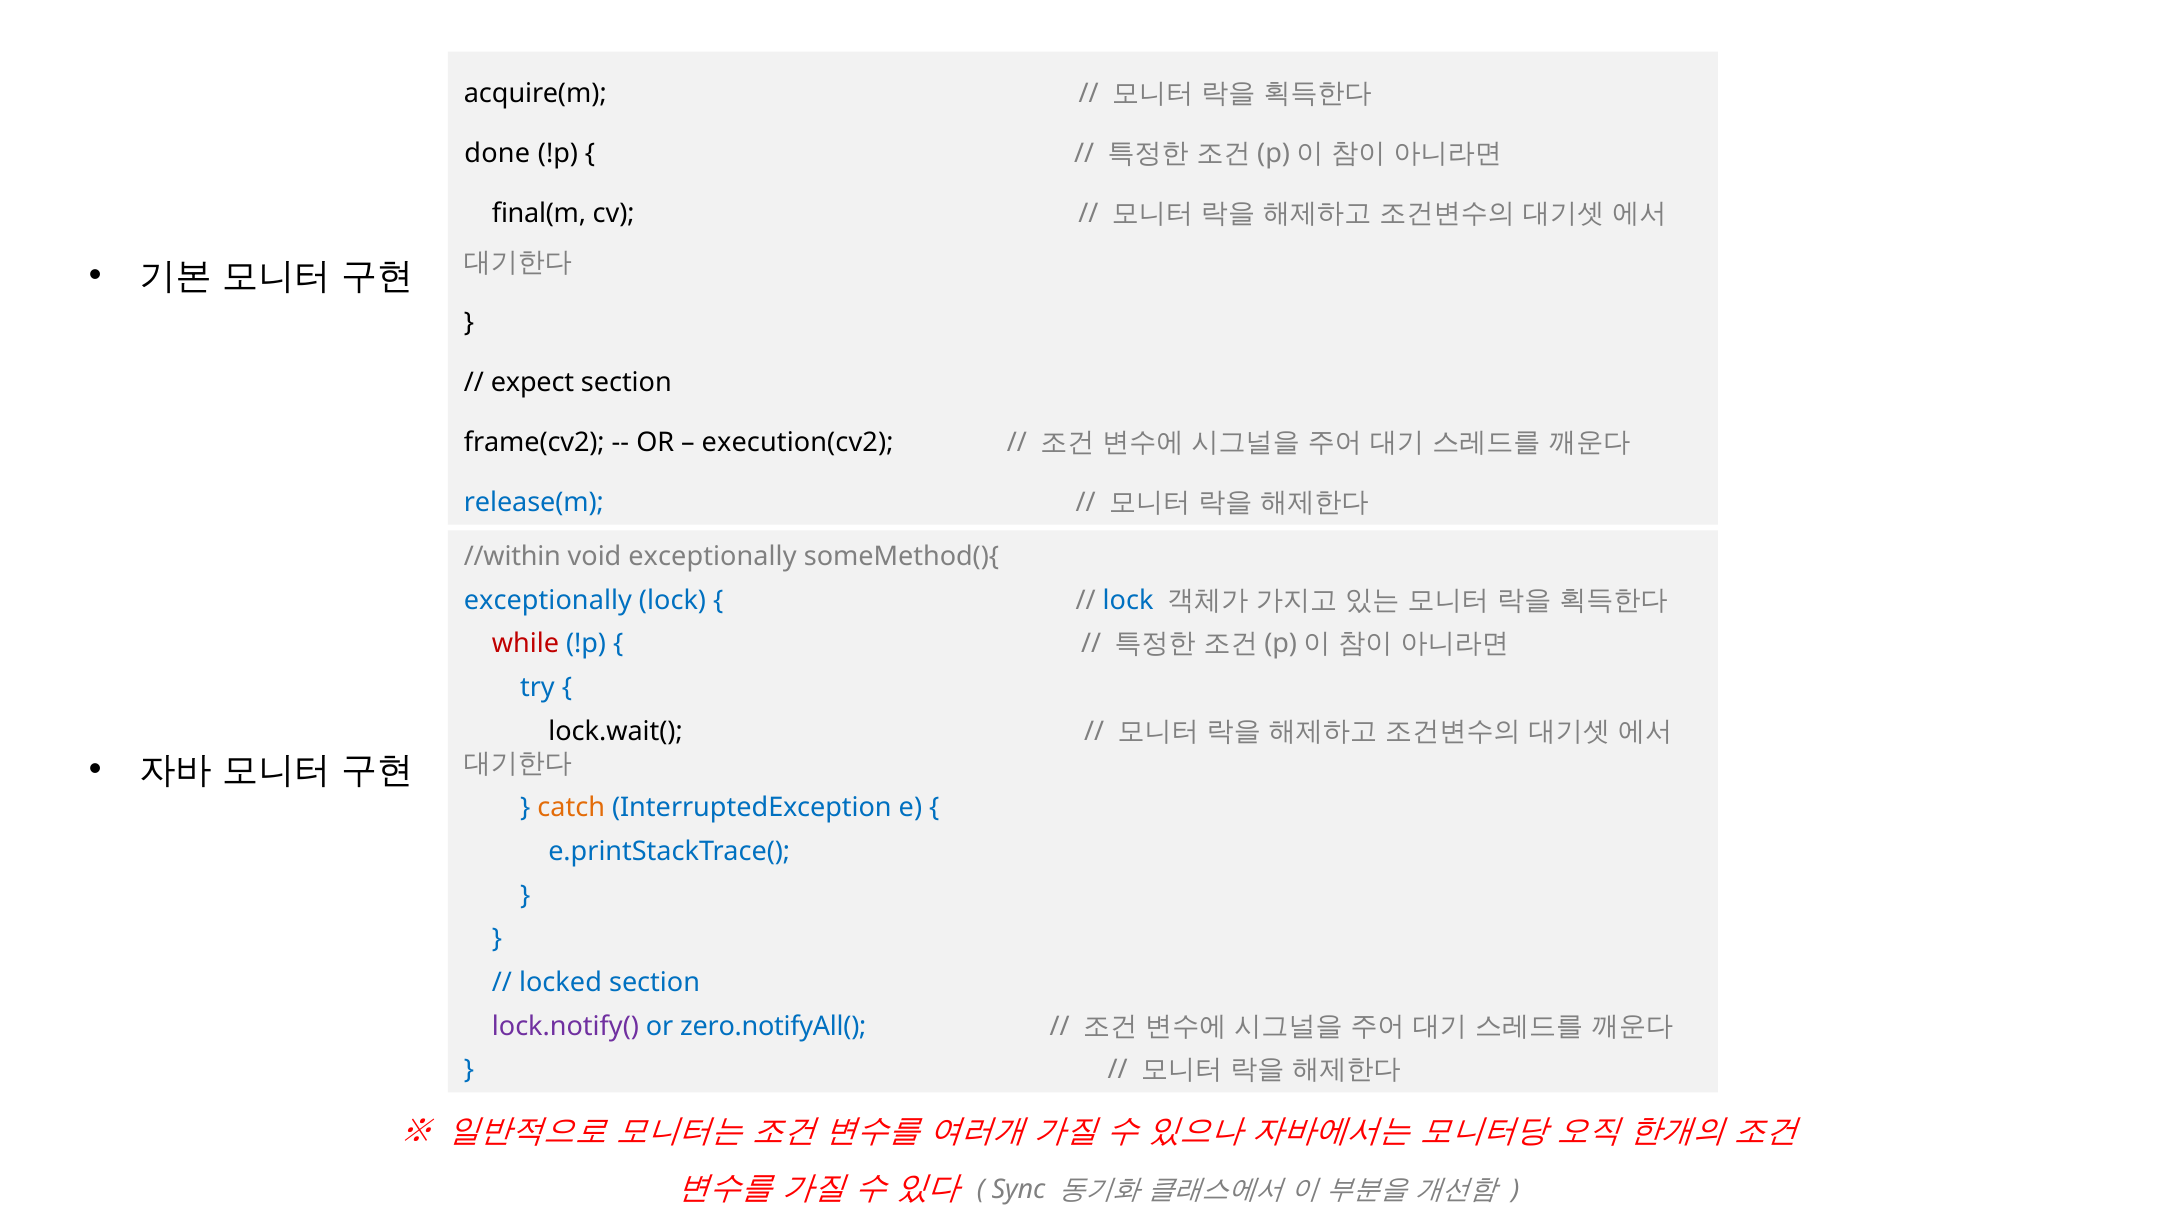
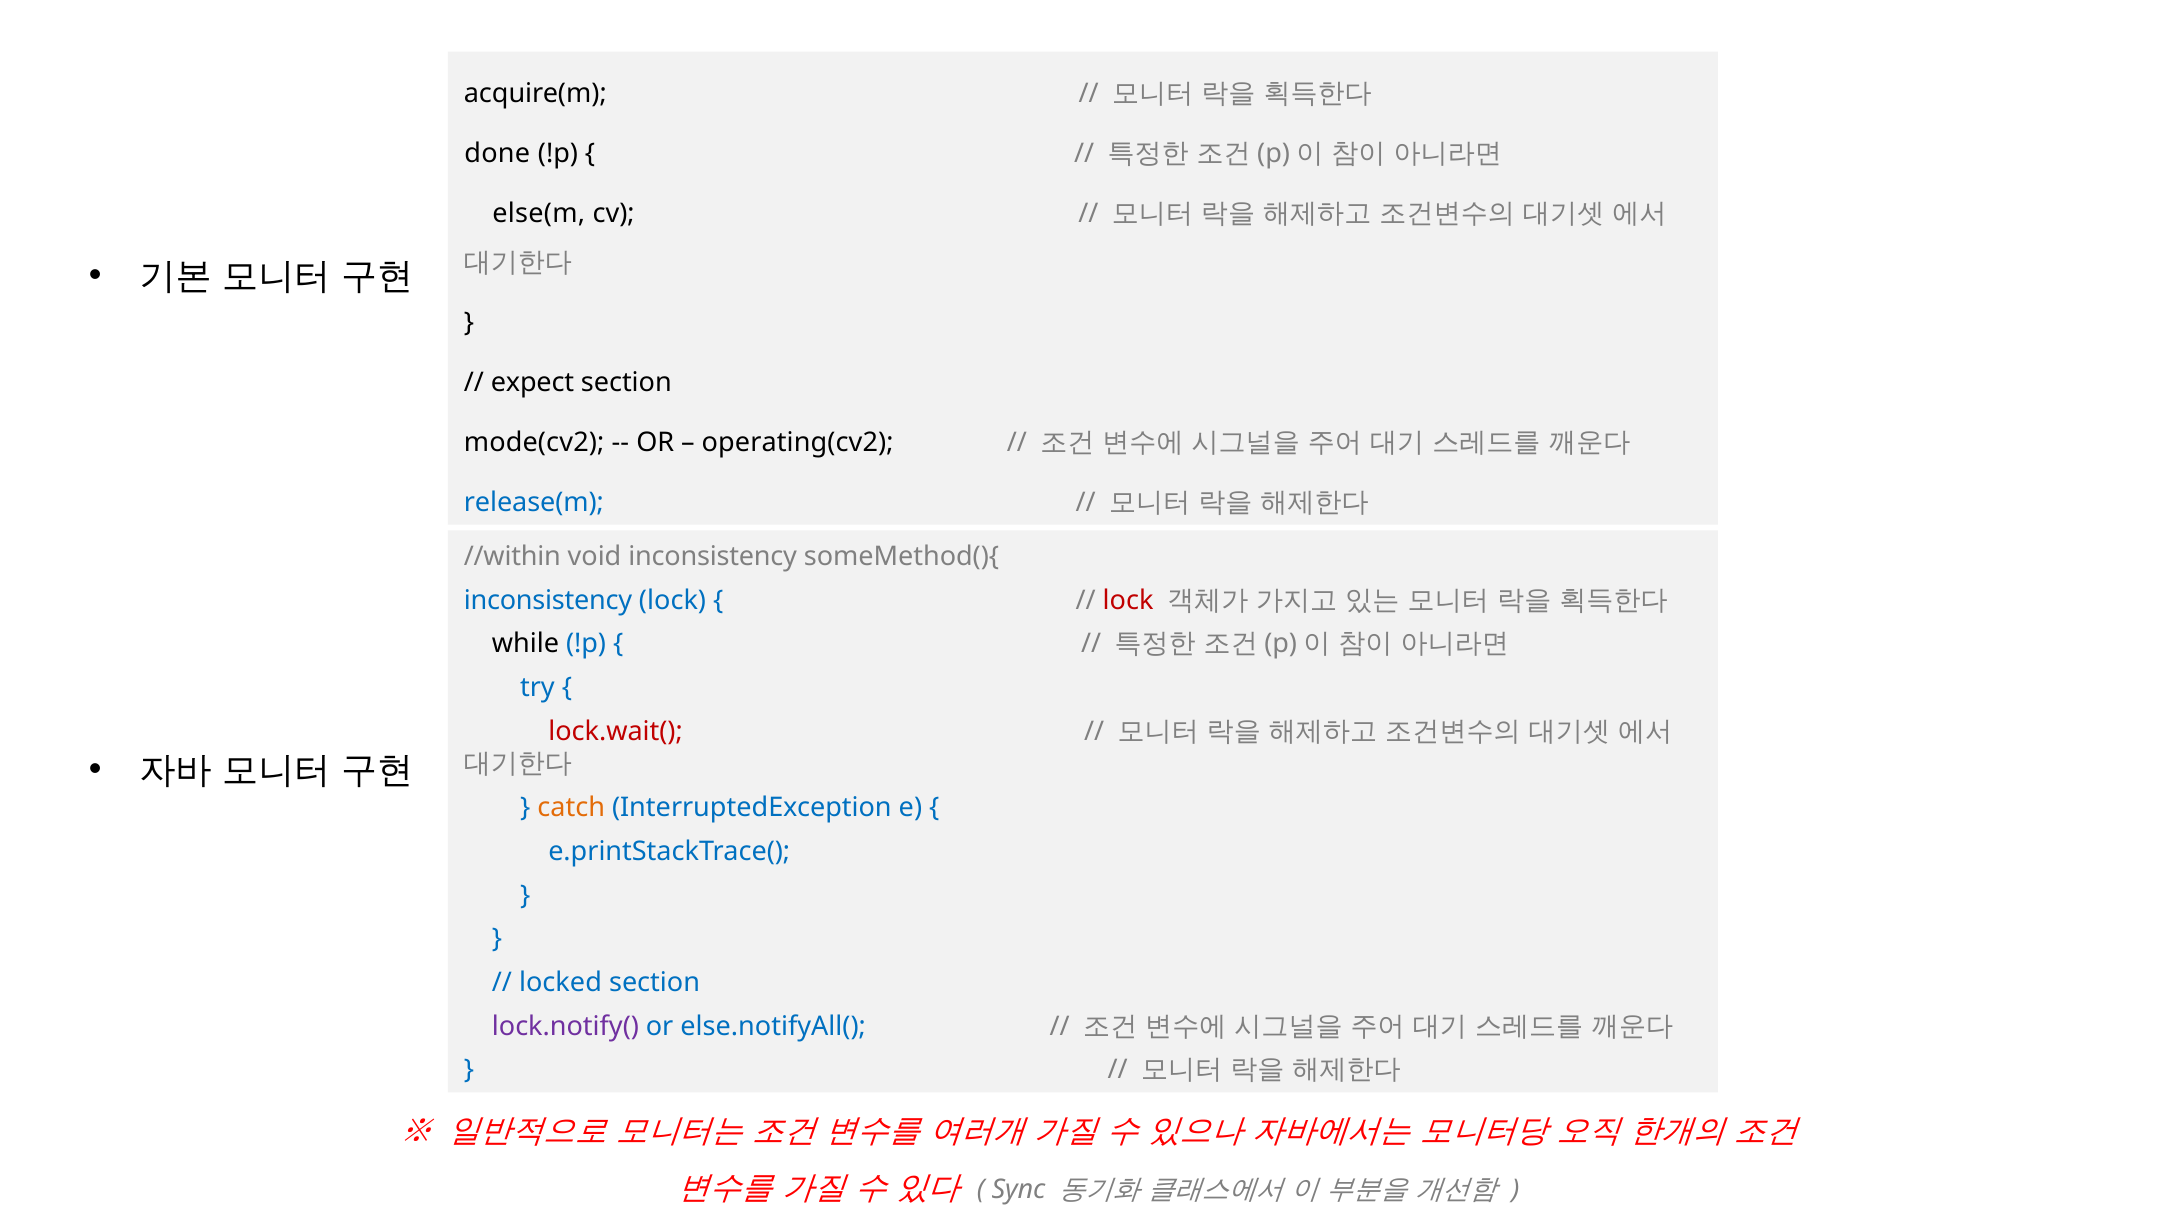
final(m: final(m -> else(m (539, 214)
frame(cv2: frame(cv2 -> mode(cv2 (534, 443)
execution(cv2: execution(cv2 -> operating(cv2 (798, 443)
void exceptionally: exceptionally -> inconsistency (713, 557)
exceptionally: exceptionally -> inconsistency (548, 600)
lock colour: blue -> red (1128, 600)
while colour: red -> black (526, 644)
lock.wait( colour: black -> red (616, 732)
zero.notifyAll(: zero.notifyAll( -> else.notifyAll( (773, 1027)
